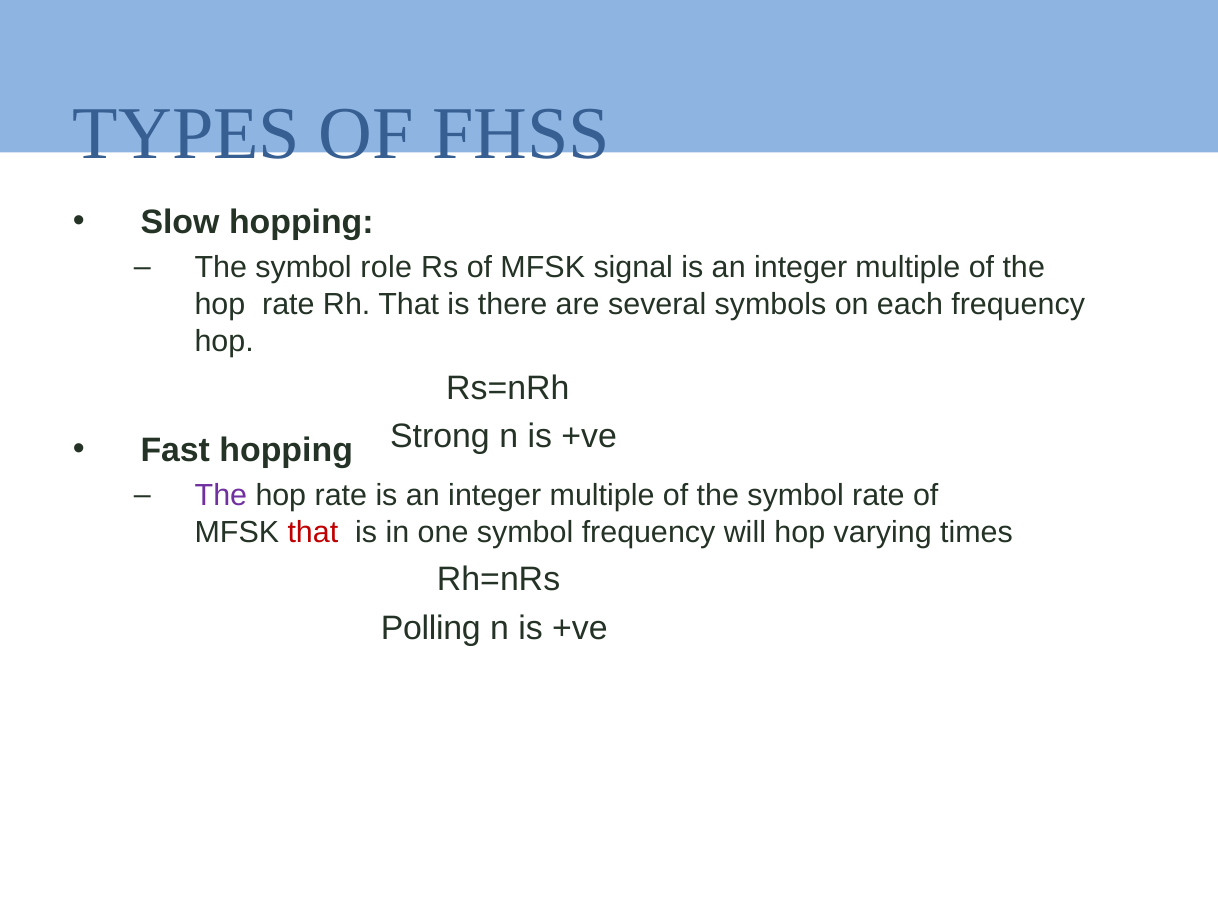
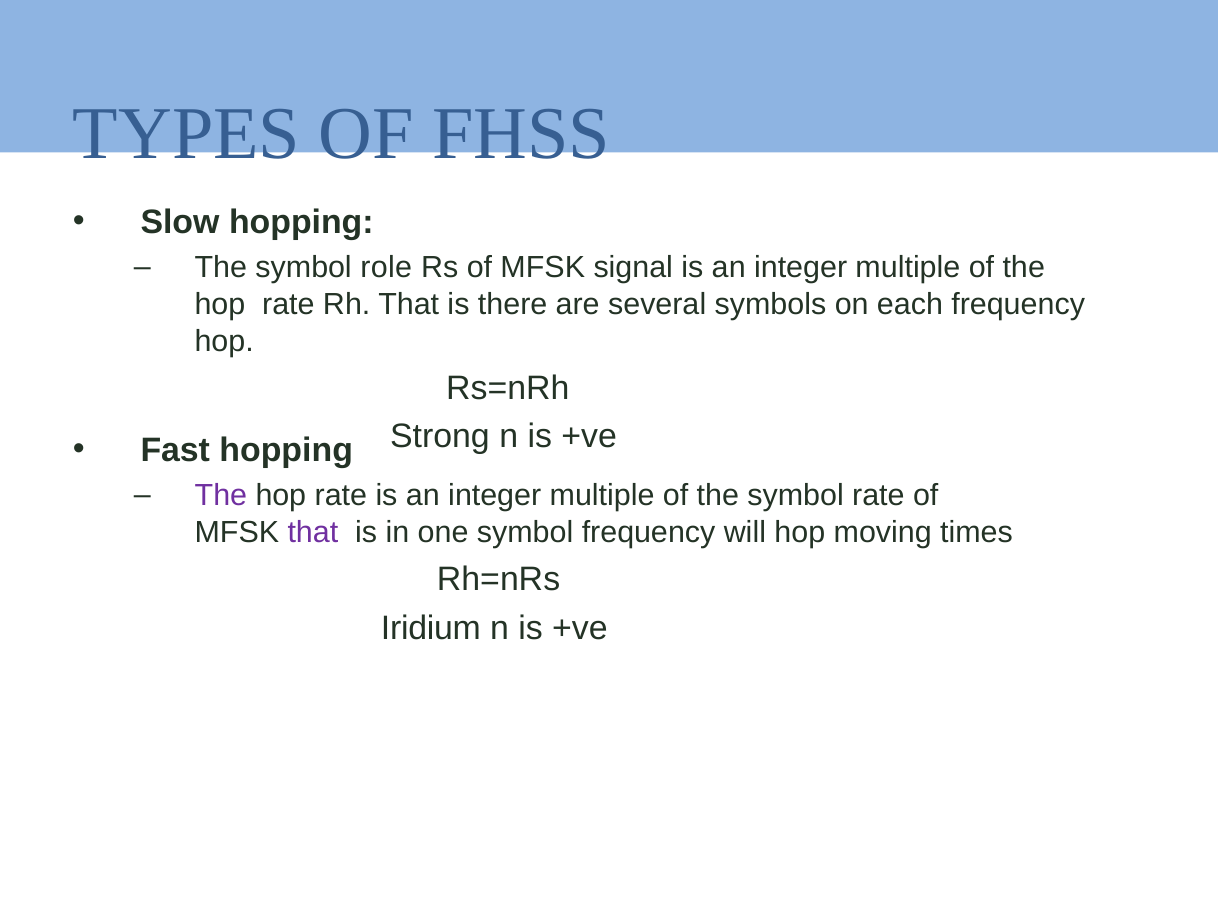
that colour: red -> purple (313, 532)
varying: varying -> moving (883, 532)
Polling: Polling -> Iridium (431, 628)
